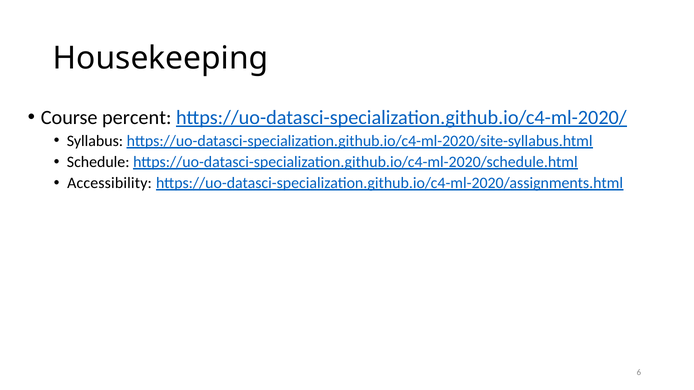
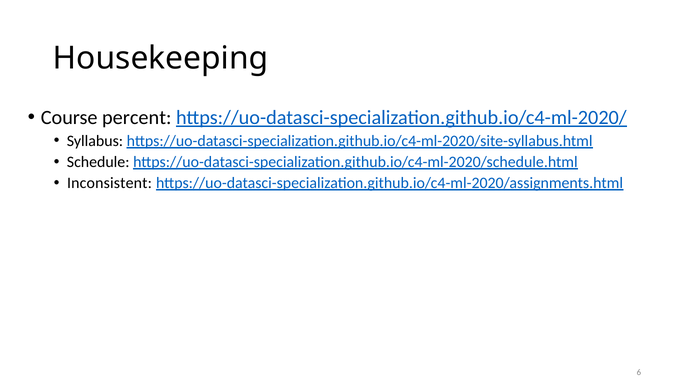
Accessibility: Accessibility -> Inconsistent (110, 183)
